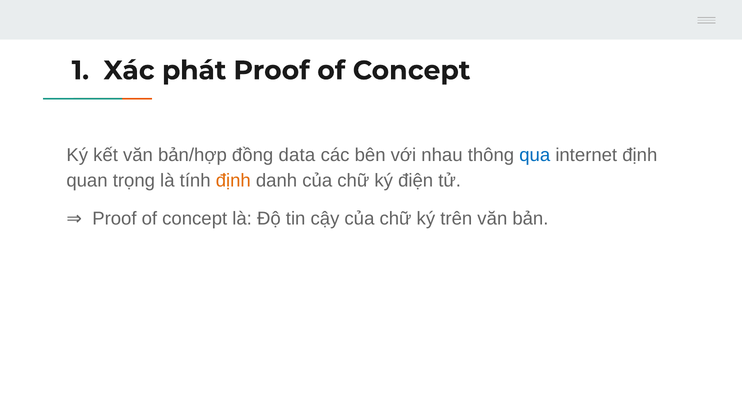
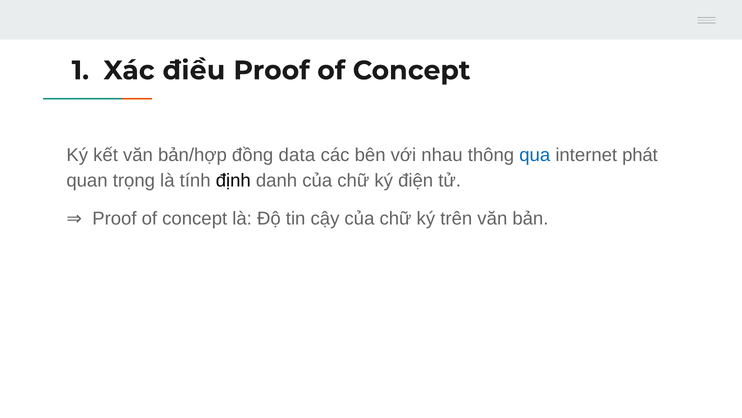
phát: phát -> điều (194, 70)
internet định: định -> phát (640, 155)
định colour: orange -> black (233, 180)
